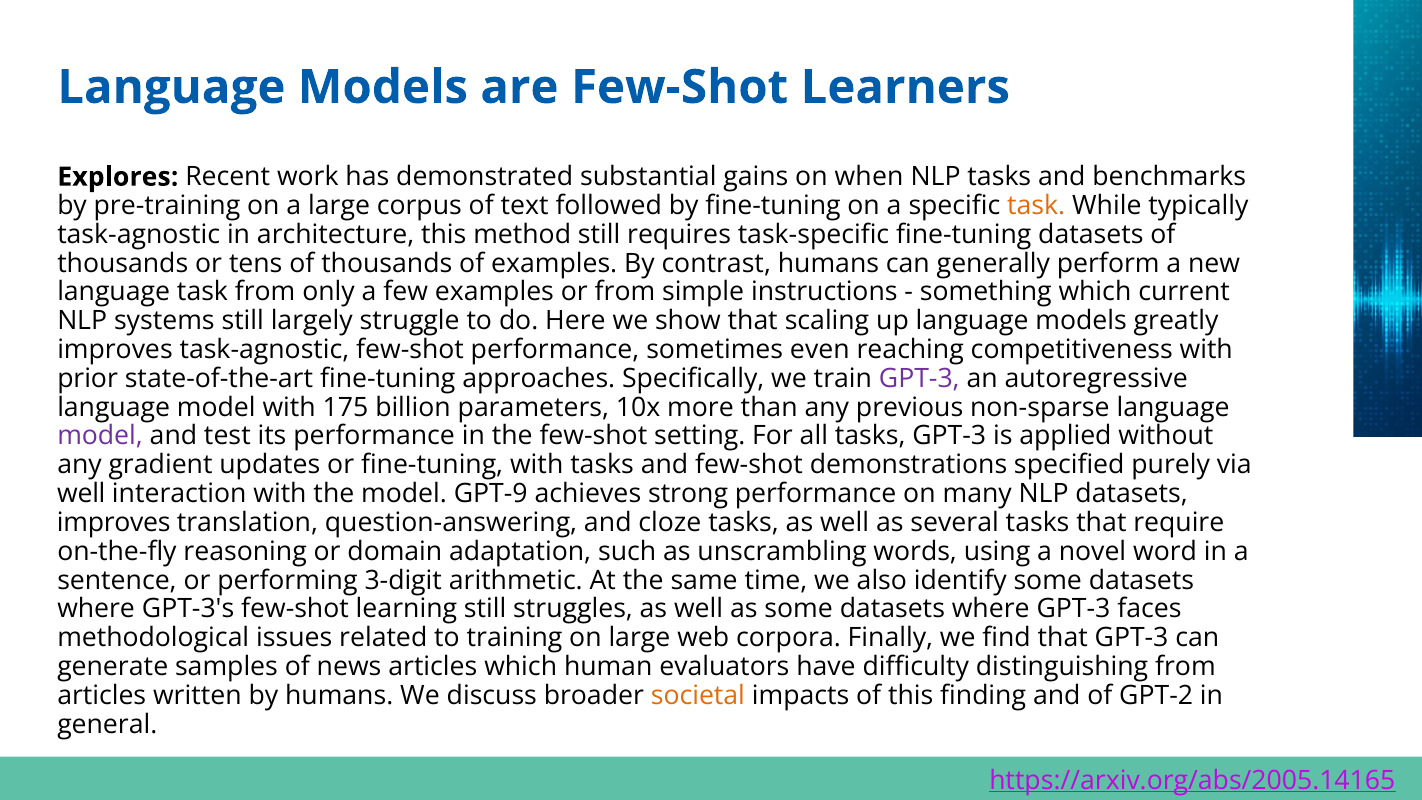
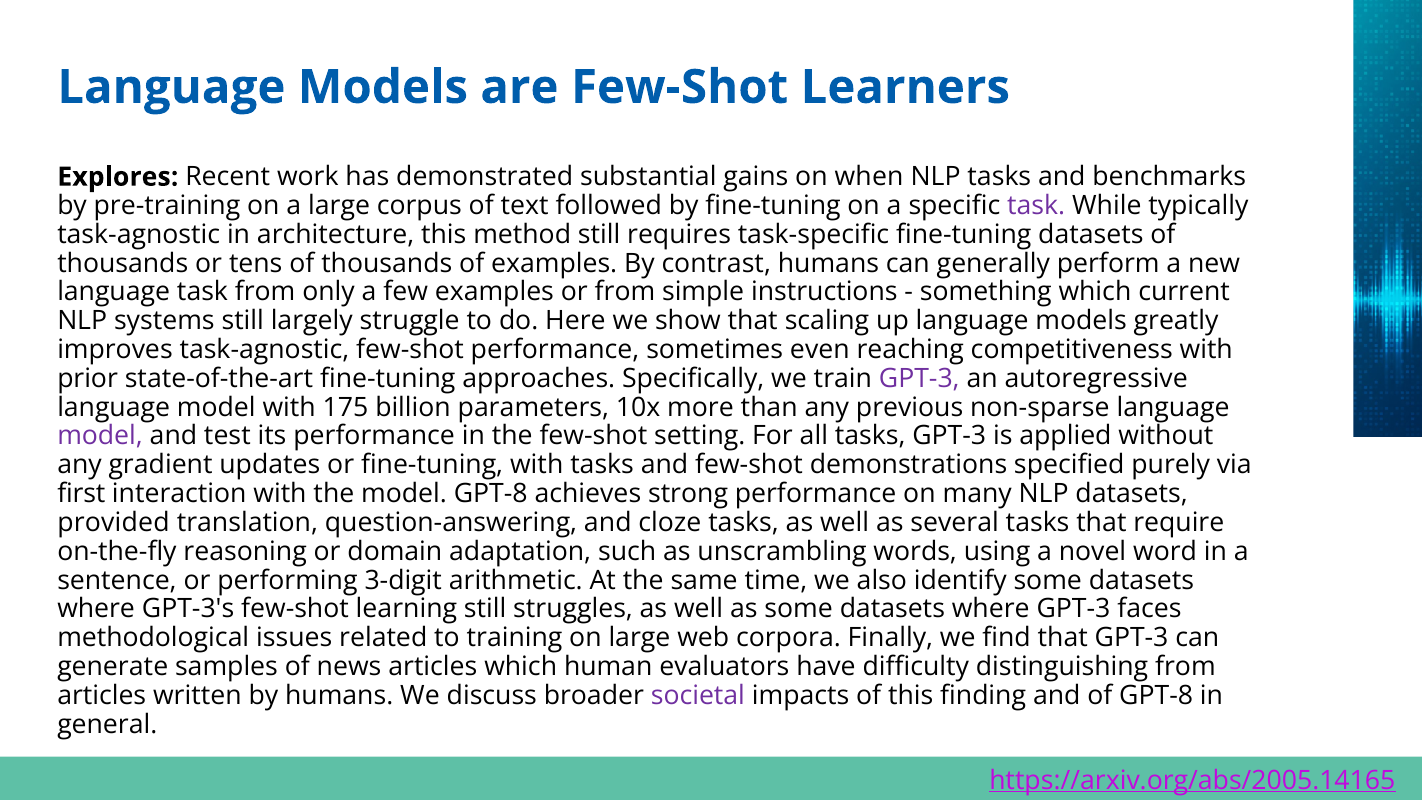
task colour: orange -> purple (1036, 206)
well: well -> first (81, 494)
model GPT-9: GPT-9 -> GPT-8 (491, 494)
improves: improves -> provided (113, 523)
societal colour: orange -> purple (698, 695)
of GPT-2: GPT-2 -> GPT-8 (1156, 695)
